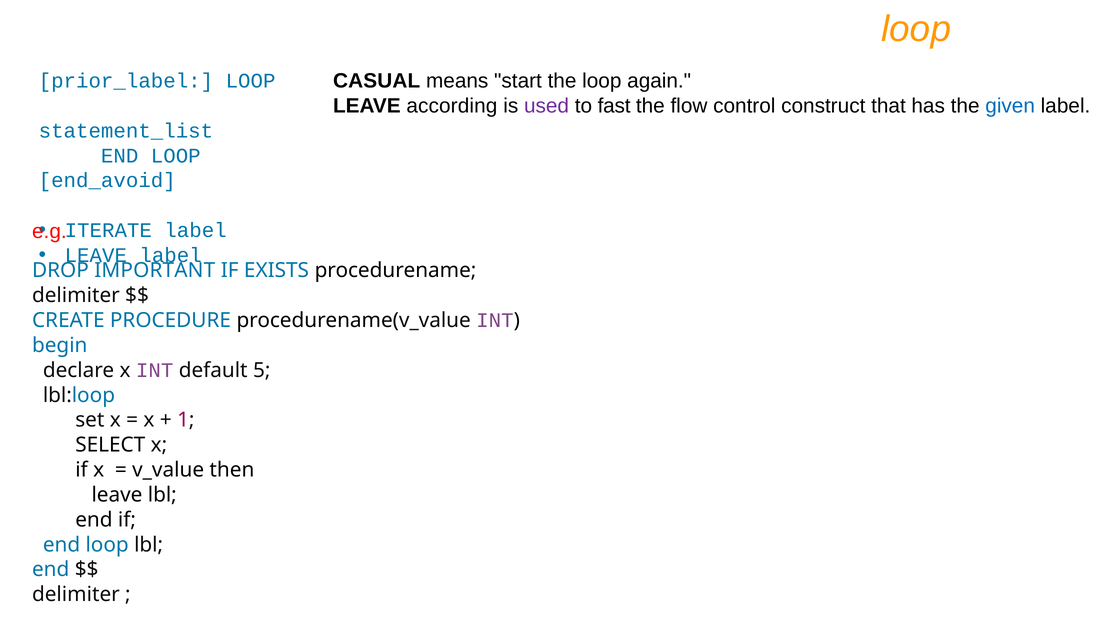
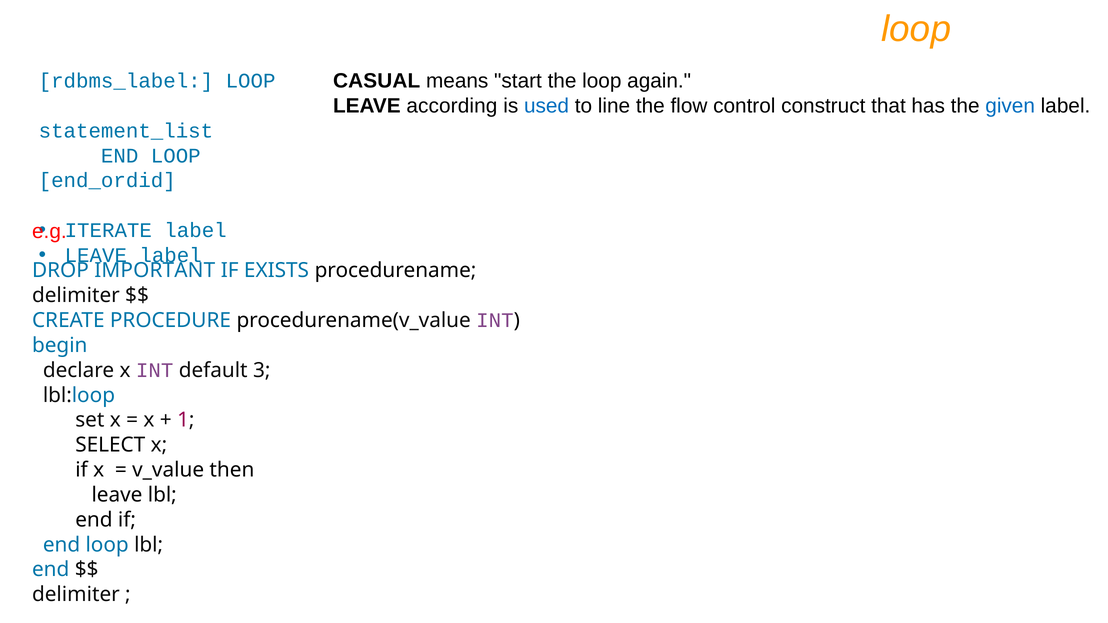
prior_label: prior_label -> rdbms_label (126, 81)
used colour: purple -> blue (547, 106)
fast: fast -> line (614, 106)
end_avoid: end_avoid -> end_ordid (107, 181)
5: 5 -> 3 (262, 370)
